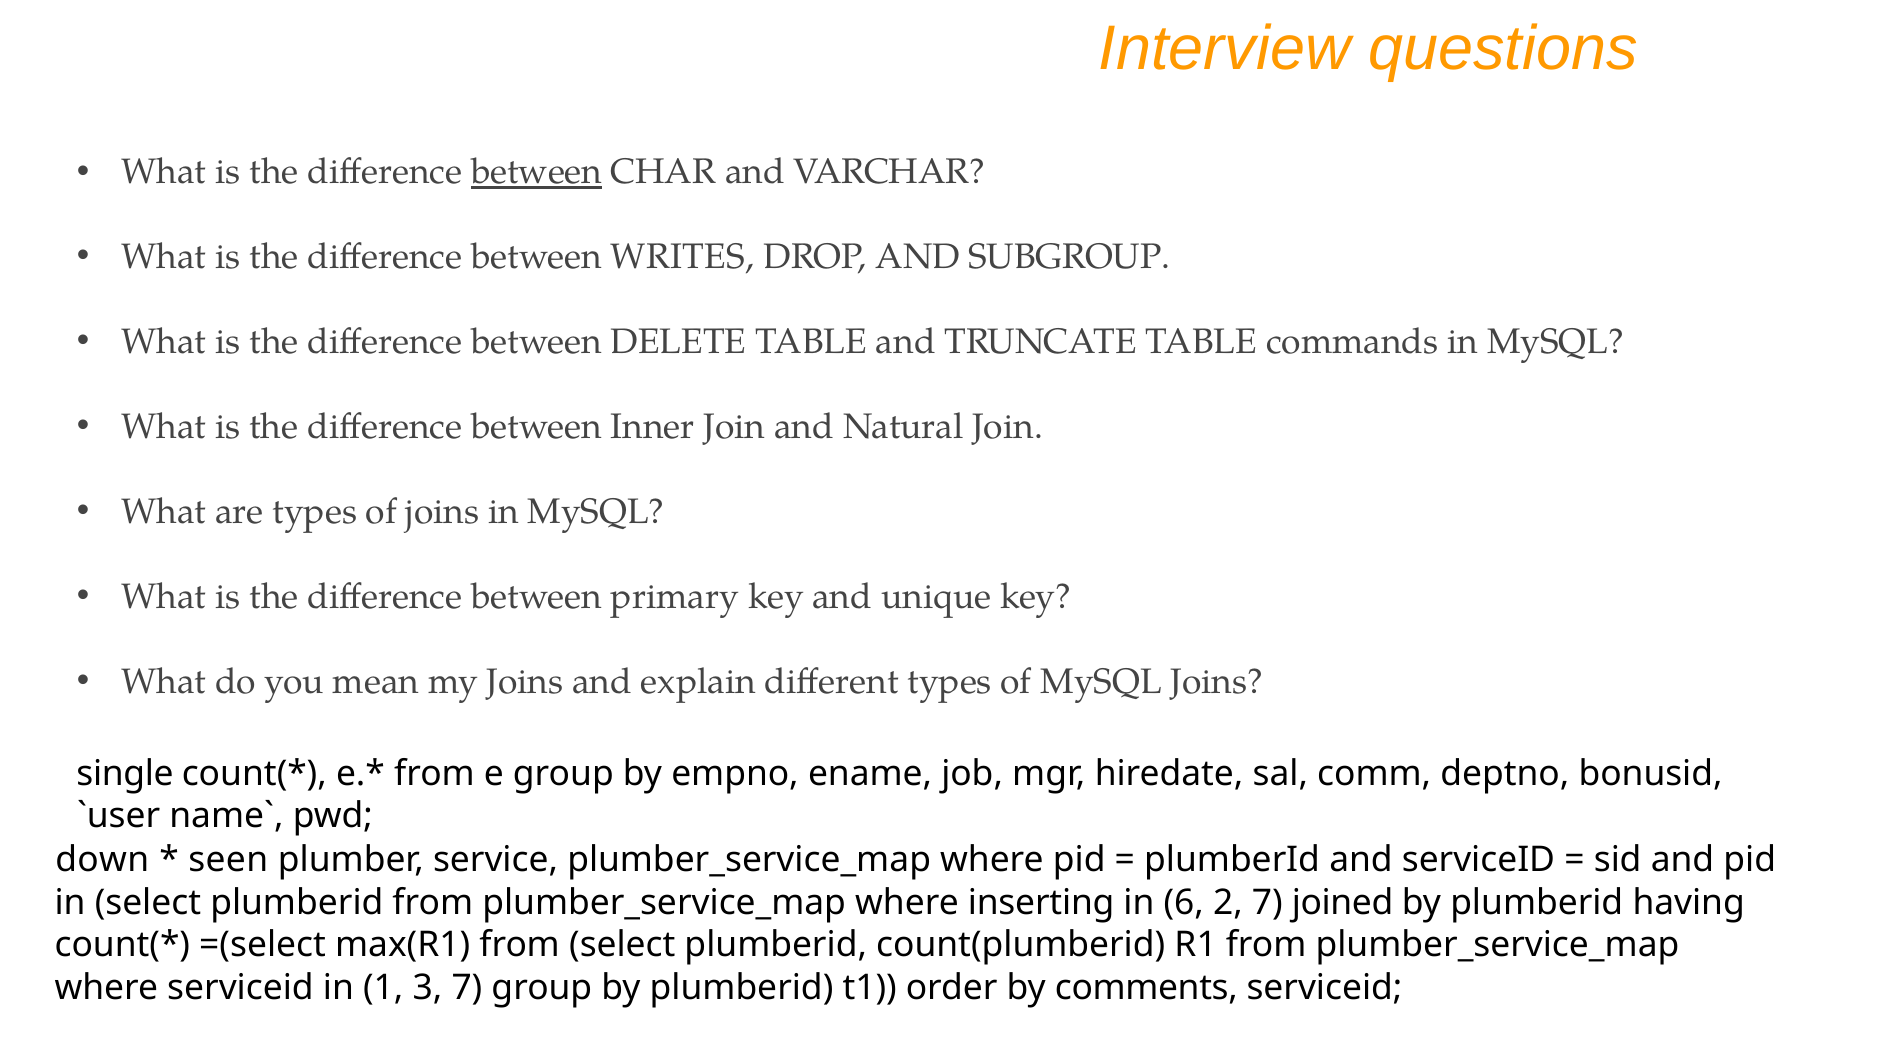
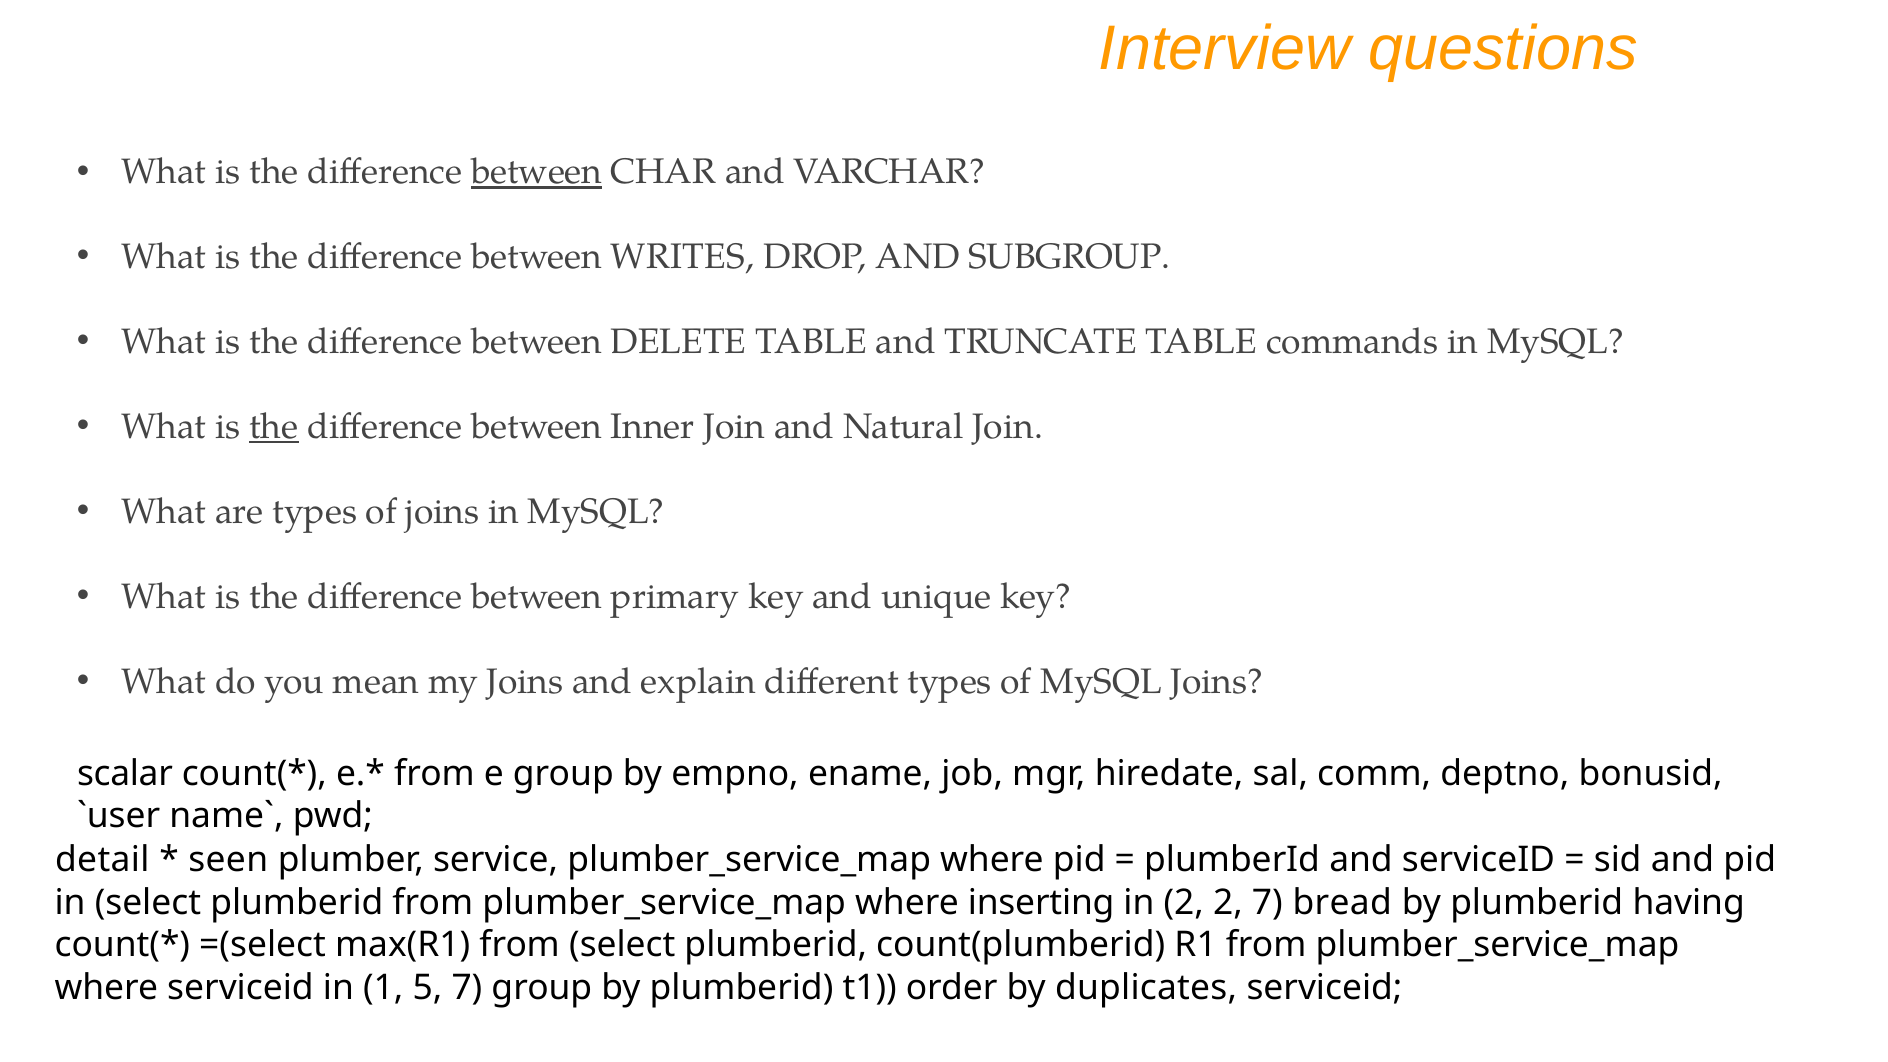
the underline: none -> present (274, 427)
single: single -> scalar (125, 773)
down: down -> detail (102, 860)
in 6: 6 -> 2 (1184, 903)
joined: joined -> bread (1342, 903)
3: 3 -> 5 (427, 988)
comments: comments -> duplicates (1146, 988)
